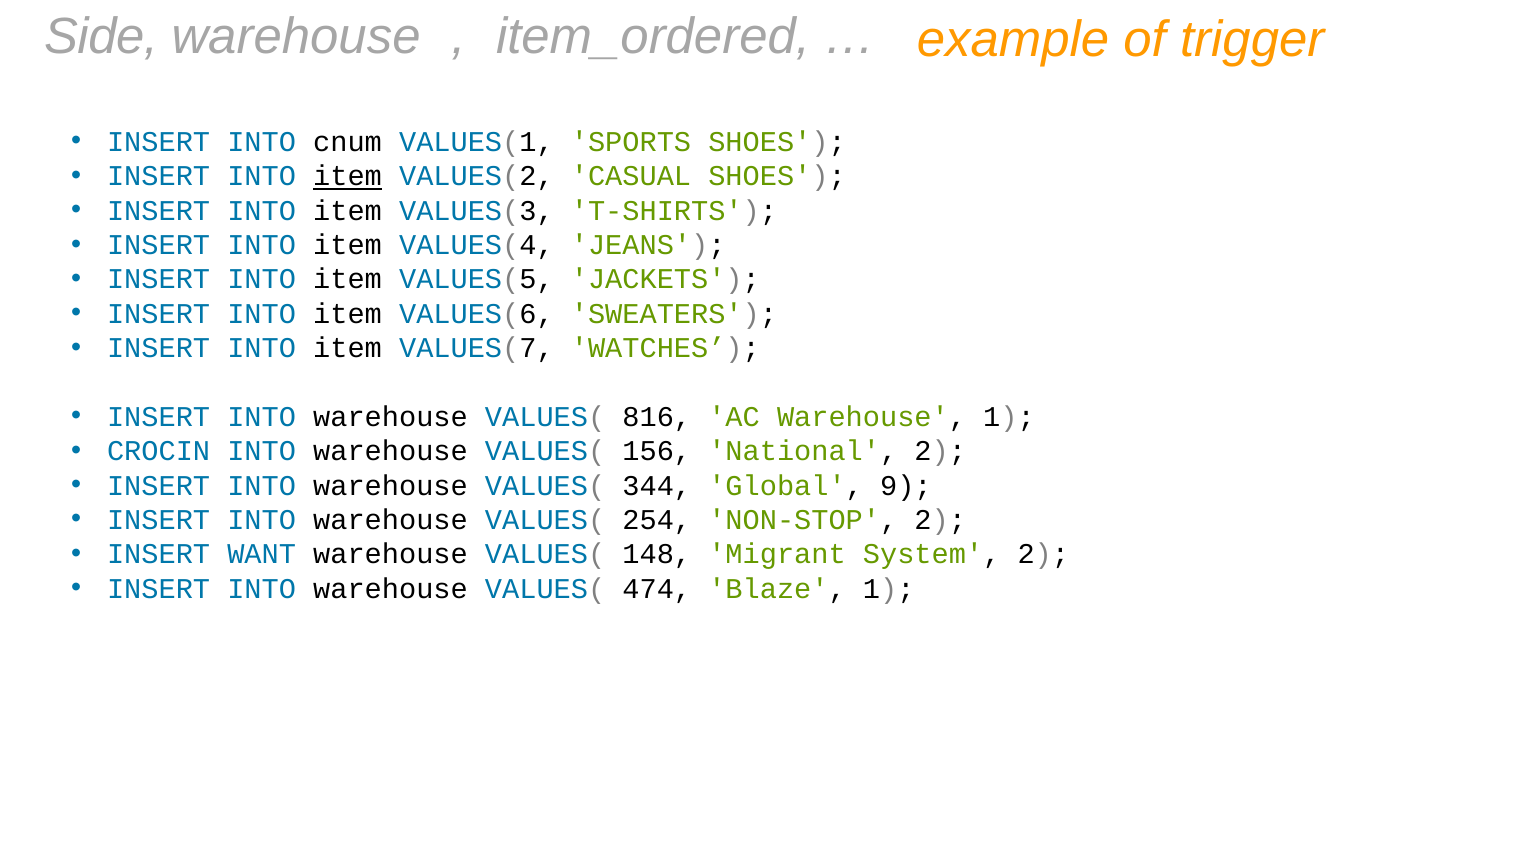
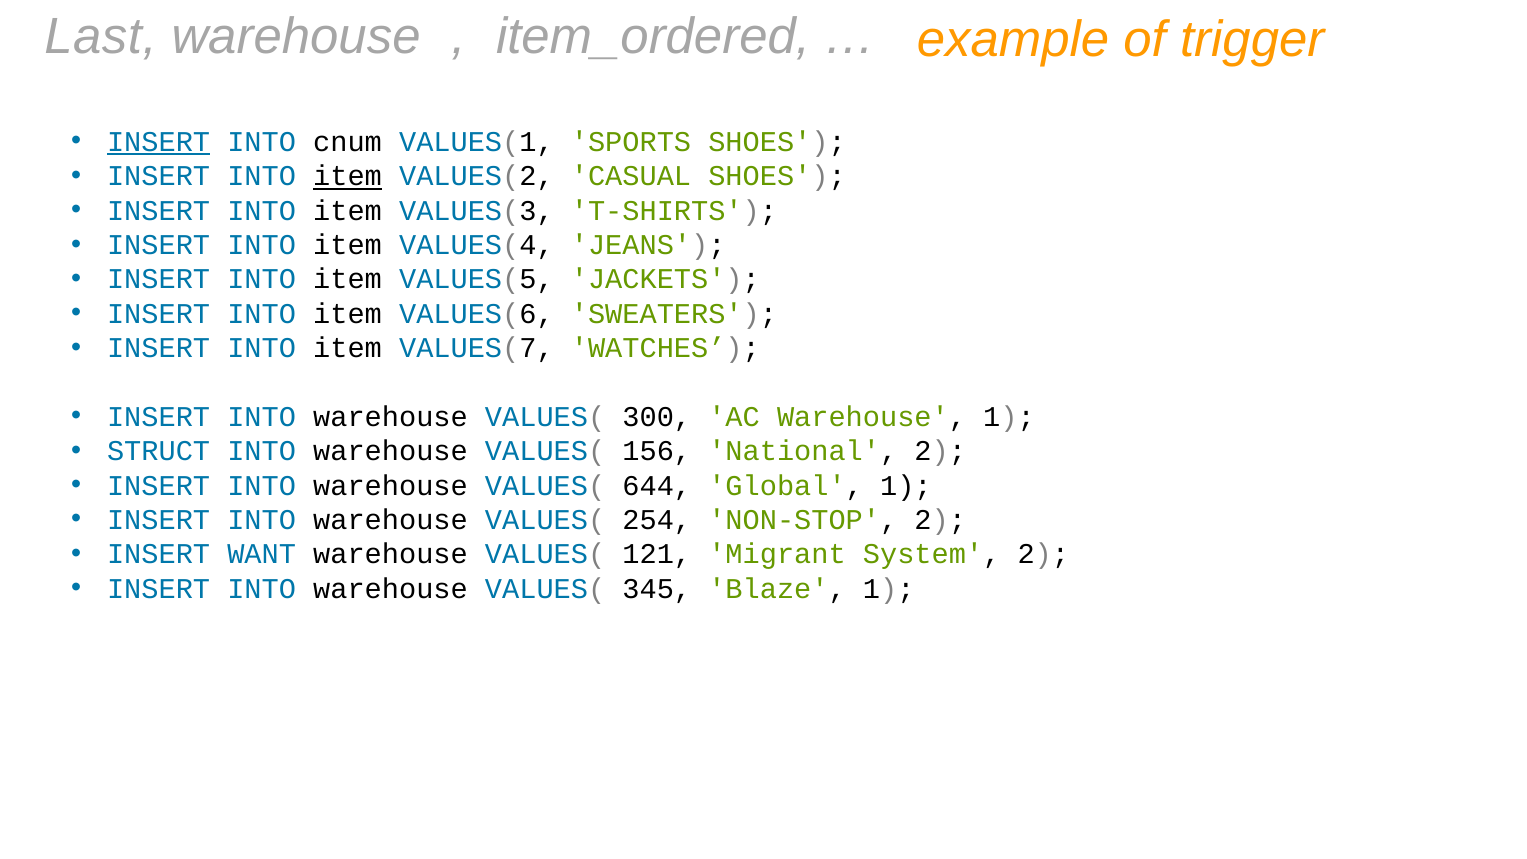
Side: Side -> Last (101, 36)
INSERT underline: none -> present (159, 142)
816: 816 -> 300 (657, 417)
CROCIN: CROCIN -> STRUCT (159, 451)
344: 344 -> 644 (657, 486)
Global 9: 9 -> 1 (906, 486)
148: 148 -> 121 (657, 554)
474: 474 -> 345 (657, 589)
